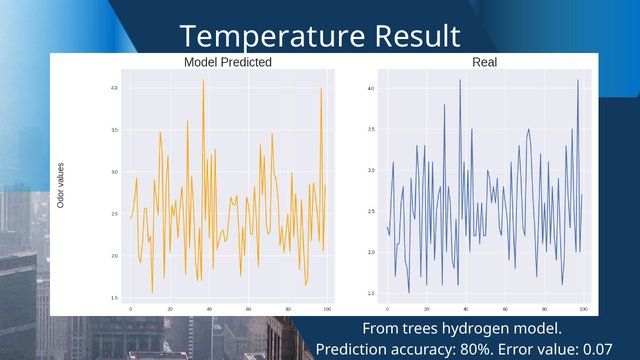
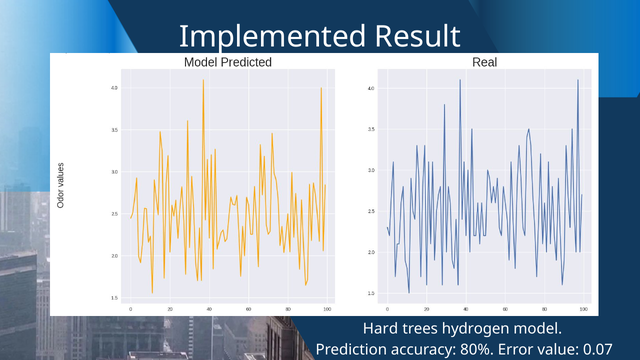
Temperature: Temperature -> Implemented (273, 37)
From: From -> Hard (380, 329)
